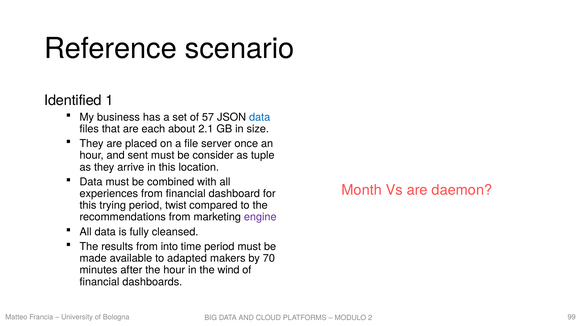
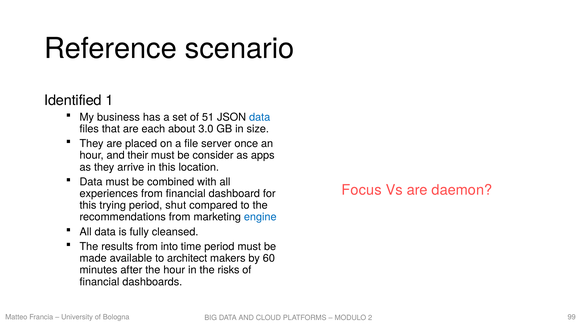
57: 57 -> 51 (208, 117)
2.1: 2.1 -> 3.0 (206, 129)
sent: sent -> their (138, 155)
tuple: tuple -> apps (263, 155)
Month: Month -> Focus (362, 190)
twist: twist -> shut (176, 205)
engine colour: purple -> blue (260, 217)
adapted: adapted -> architect (187, 259)
70: 70 -> 60 (269, 259)
wind: wind -> risks (229, 270)
